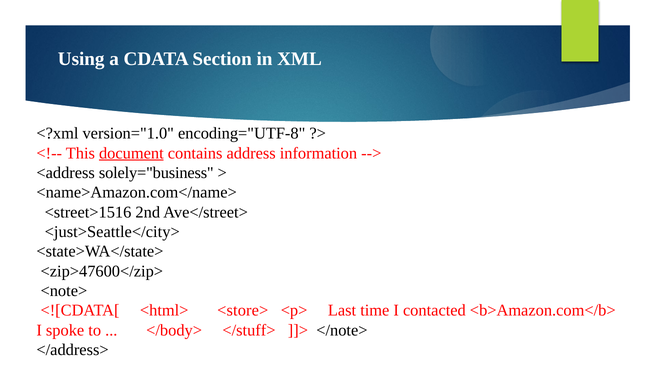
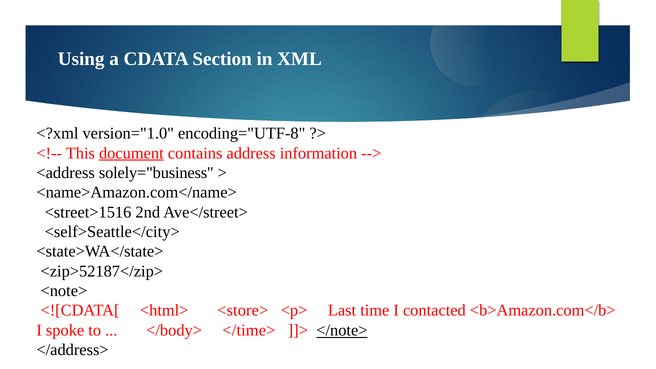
<just>Seattle</city>: <just>Seattle</city> -> <self>Seattle</city> (112, 232)
<zip>47600</zip>: <zip>47600</zip> -> <zip>52187</zip> (102, 271)
</stuff>: </stuff> -> </time> (249, 330)
</note> underline: none -> present (342, 330)
